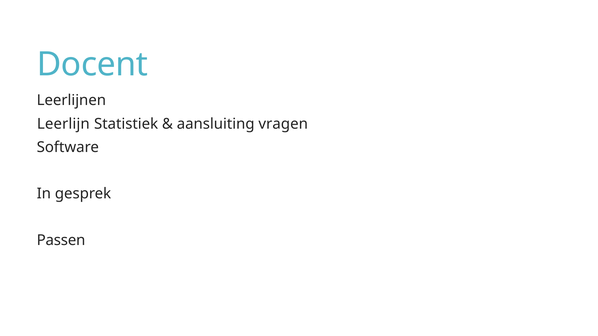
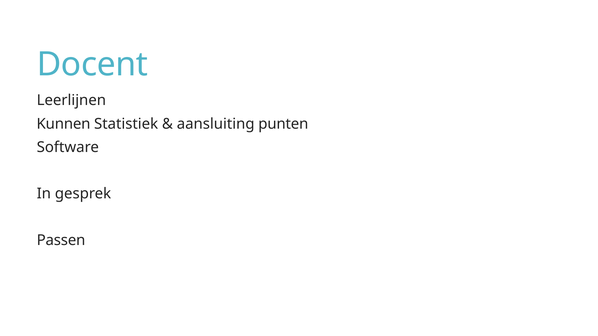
Leerlijn: Leerlijn -> Kunnen (64, 124)
vragen: vragen -> punten (283, 124)
